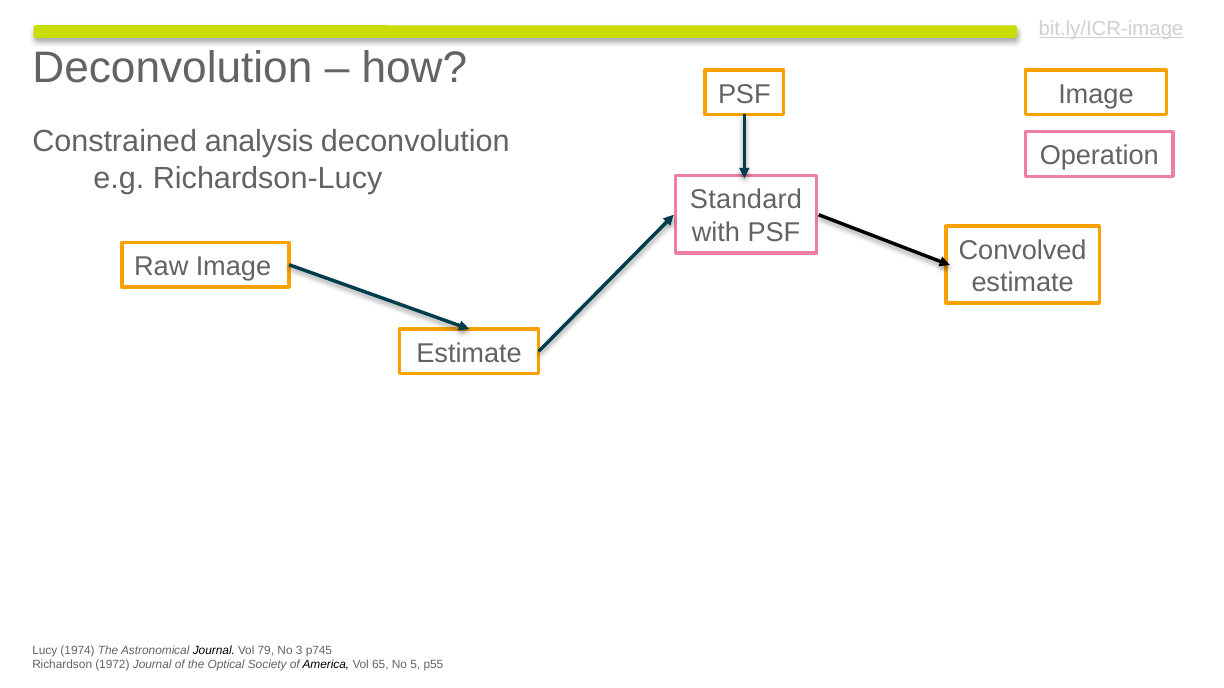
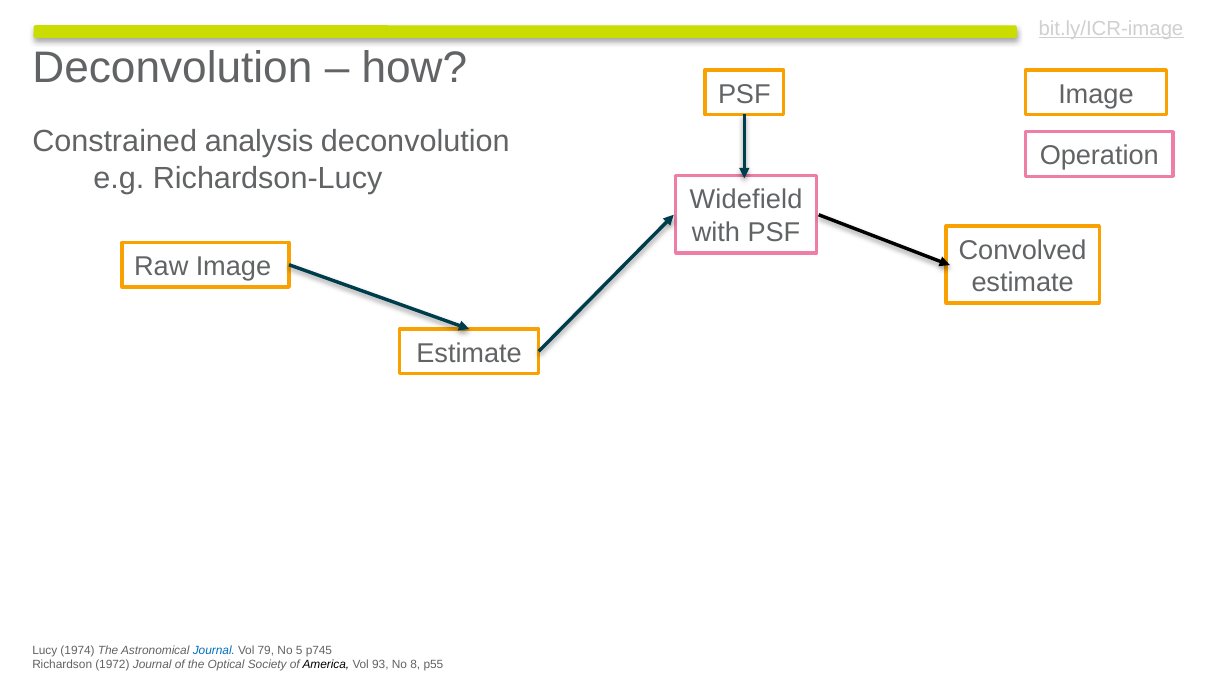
Standard: Standard -> Widefield (746, 200)
Journal colour: black -> blue (214, 651)
3: 3 -> 5 (299, 651)
65: 65 -> 93 (380, 665)
5: 5 -> 8 (415, 665)
